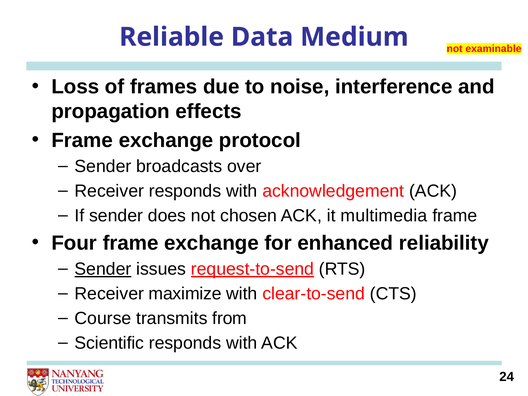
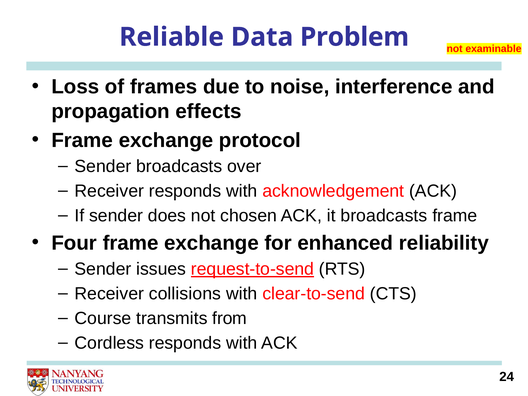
Medium: Medium -> Problem (355, 37)
it multimedia: multimedia -> broadcasts (384, 216)
Sender underline: present -> none (103, 269)
maximize: maximize -> collisions (185, 294)
Scientific: Scientific -> Cordless (109, 343)
